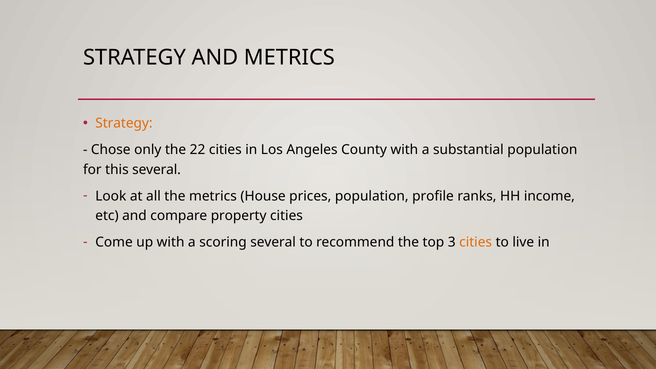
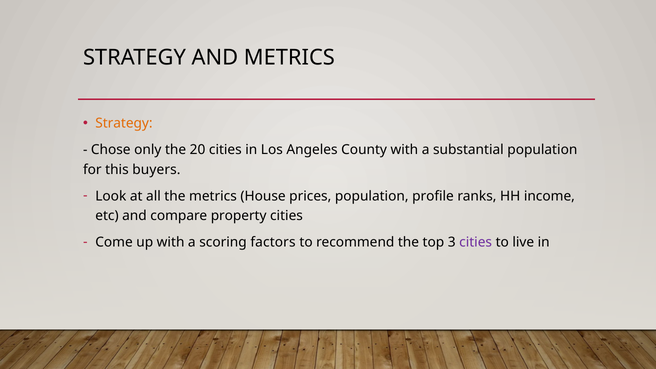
22: 22 -> 20 (198, 150)
this several: several -> buyers (156, 170)
scoring several: several -> factors (273, 242)
cities colour: orange -> purple (476, 242)
